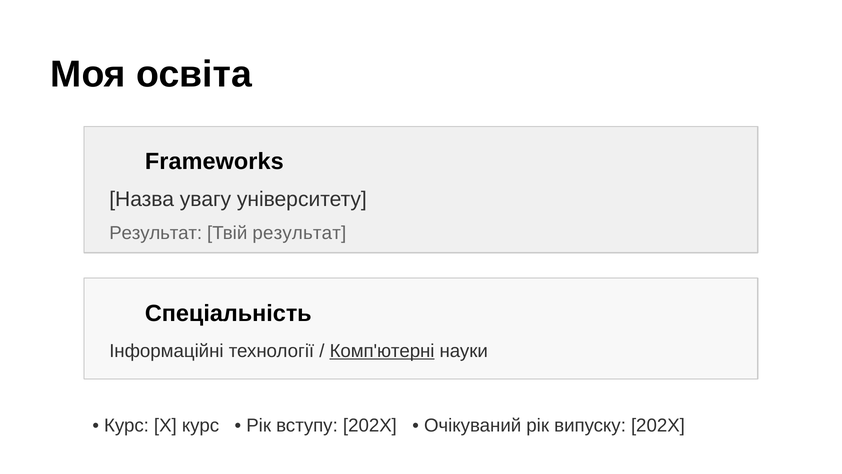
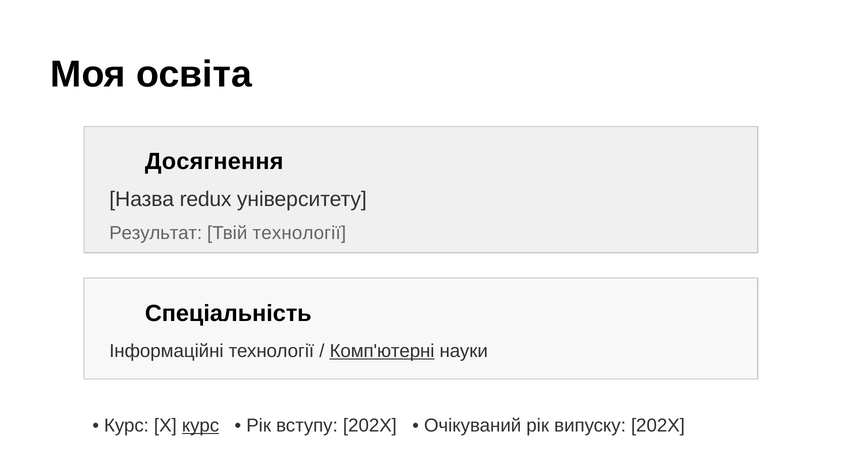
Frameworks: Frameworks -> Досягнення (214, 162)
увагу: увагу -> redux (206, 199)
Твій результат: результат -> технології (299, 233)
курс underline: none -> present (201, 425)
